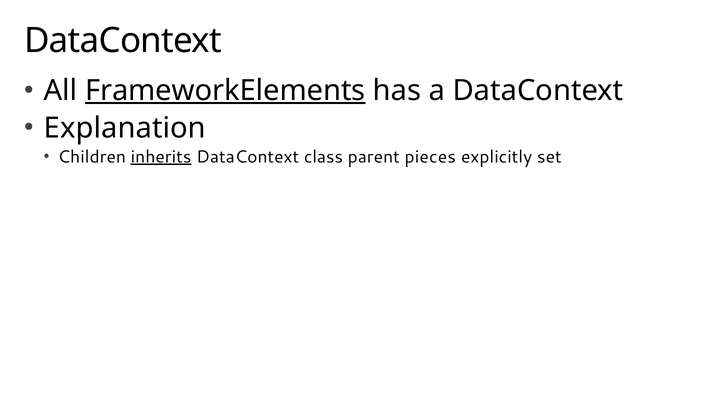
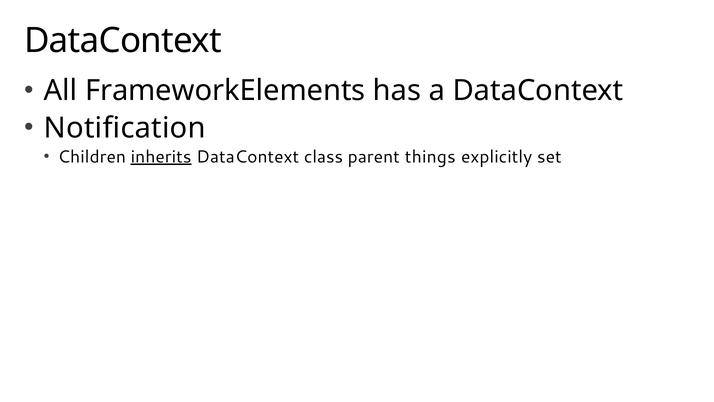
FrameworkElements underline: present -> none (225, 90)
Explanation: Explanation -> Notification (125, 128)
pieces: pieces -> things (430, 157)
